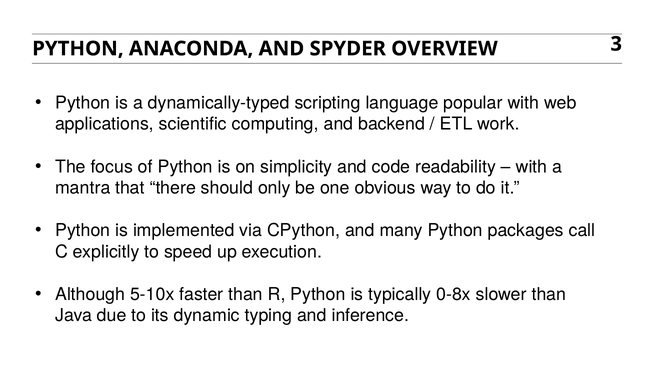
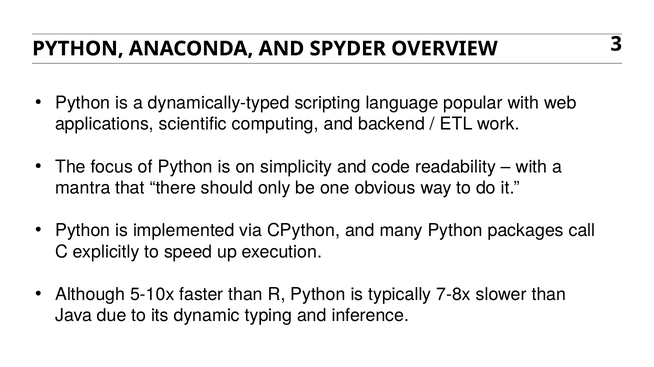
0-8x: 0-8x -> 7-8x (454, 295)
